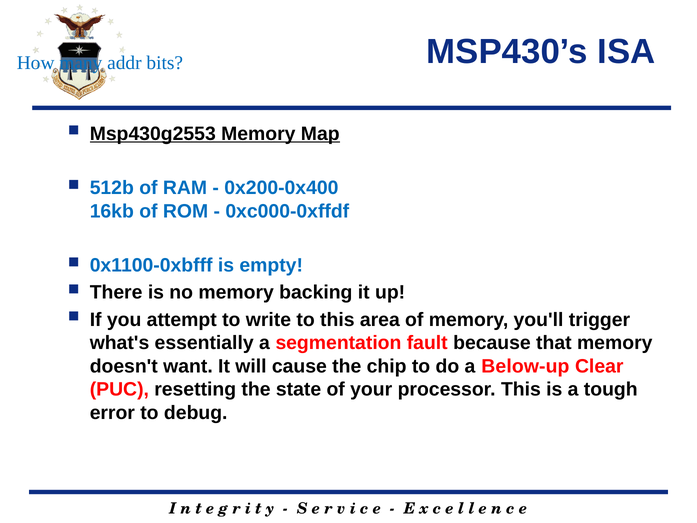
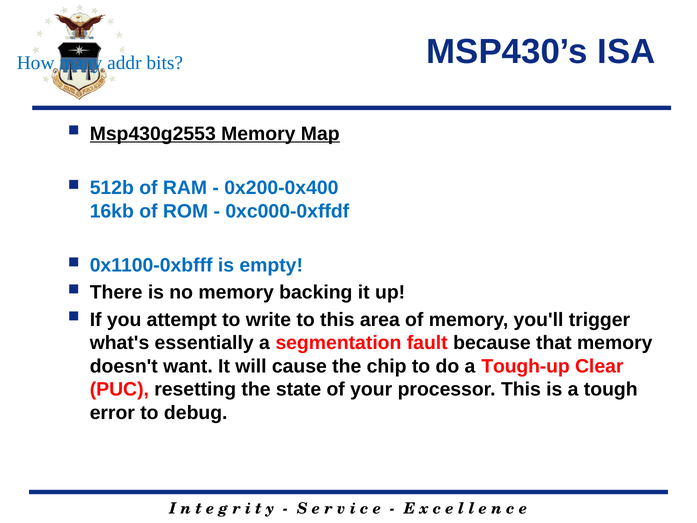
Below-up: Below-up -> Tough-up (526, 366)
